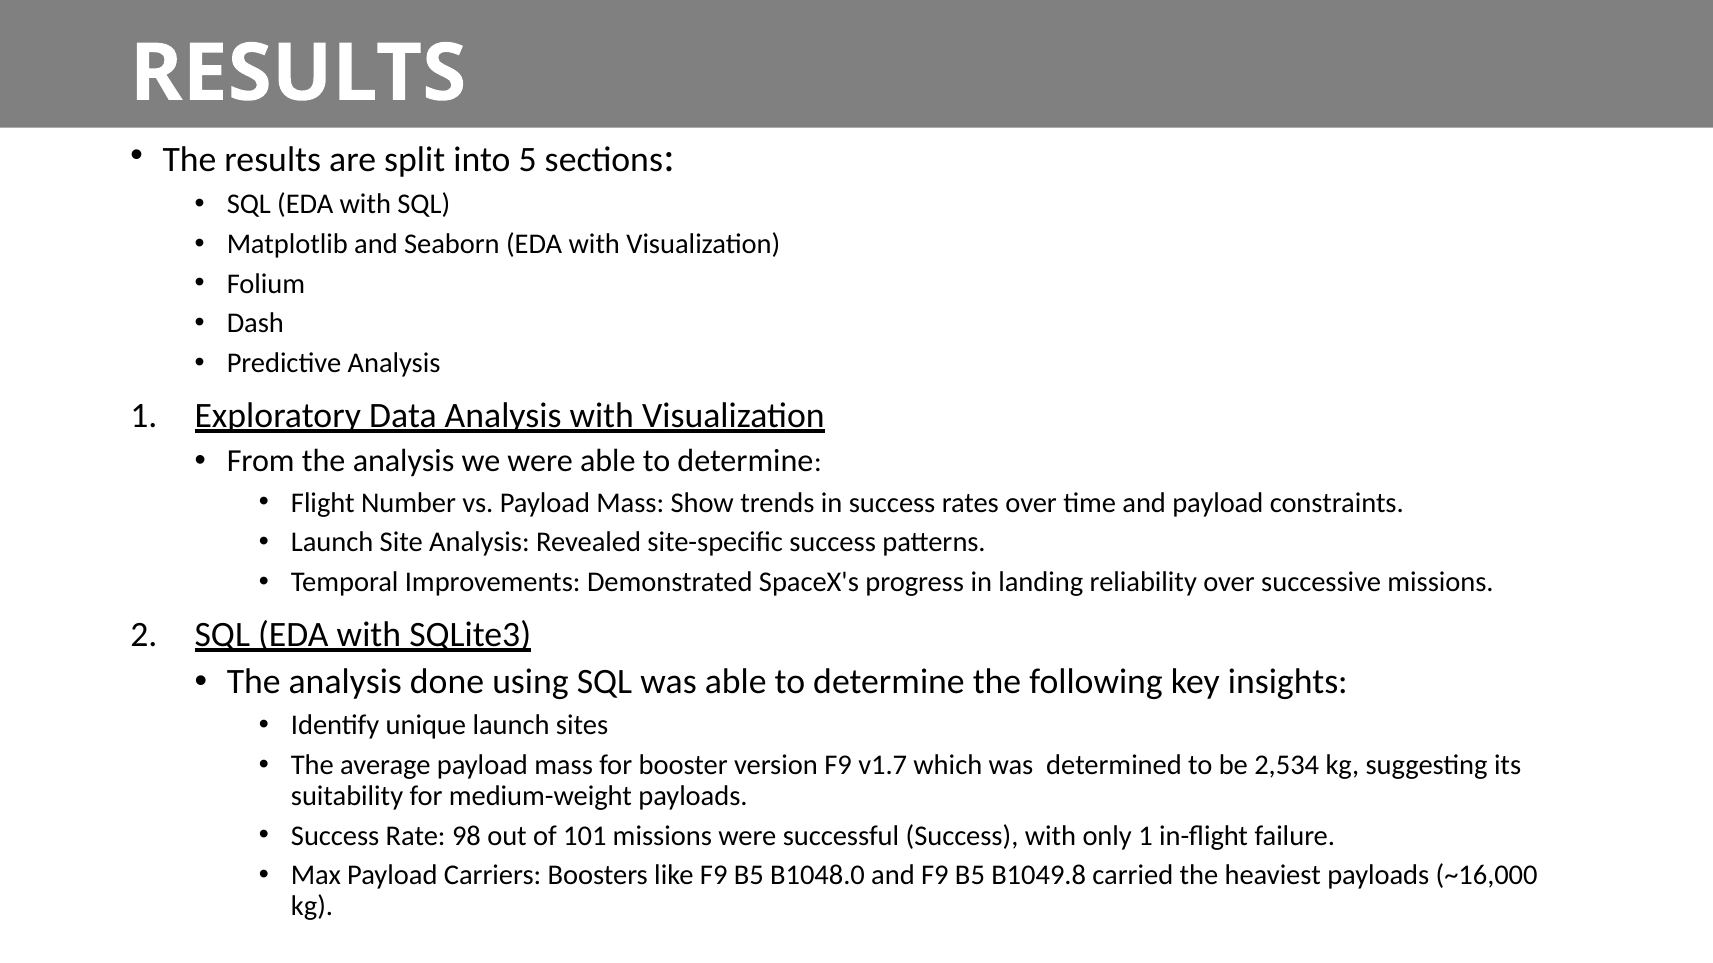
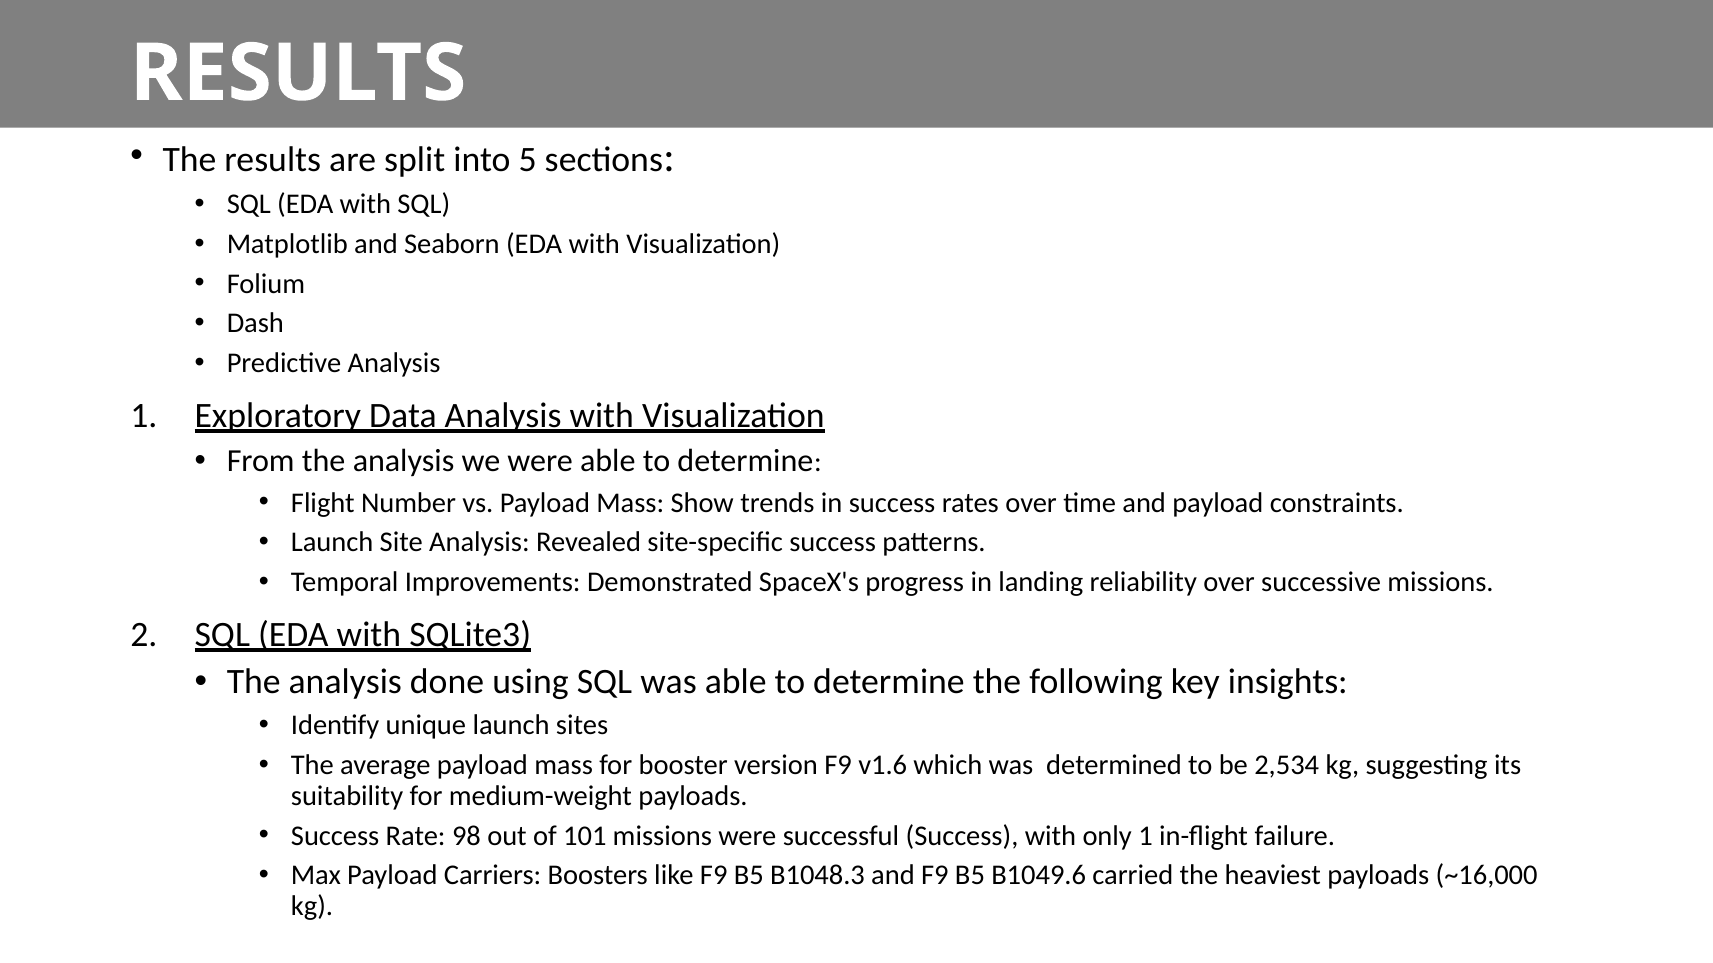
v1.7: v1.7 -> v1.6 (883, 766)
B1048.0: B1048.0 -> B1048.3 (818, 876)
B1049.8: B1049.8 -> B1049.6 (1039, 876)
